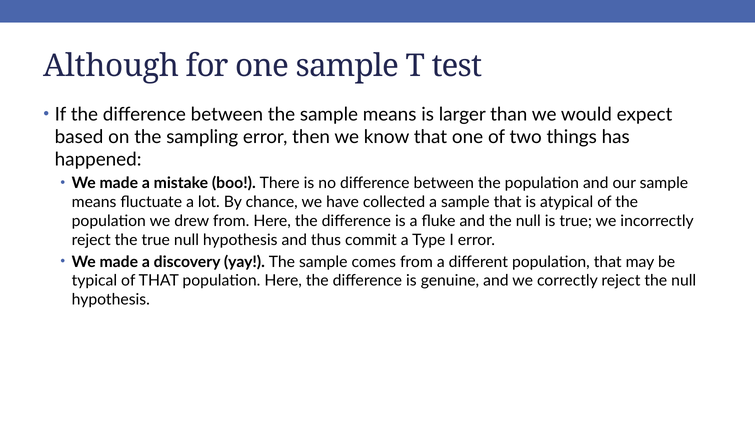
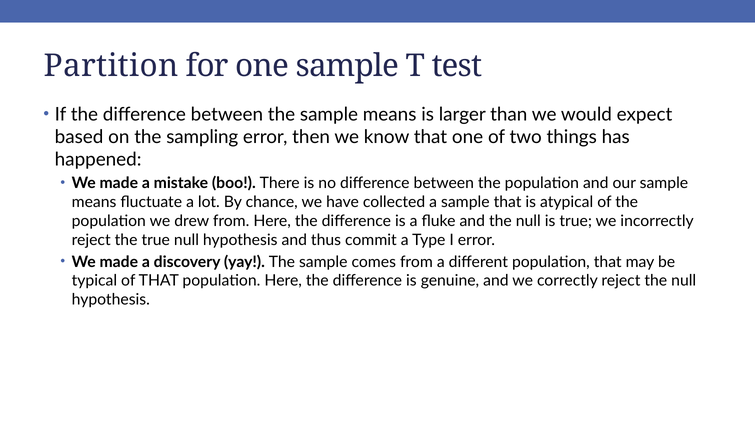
Although: Although -> Partition (111, 66)
